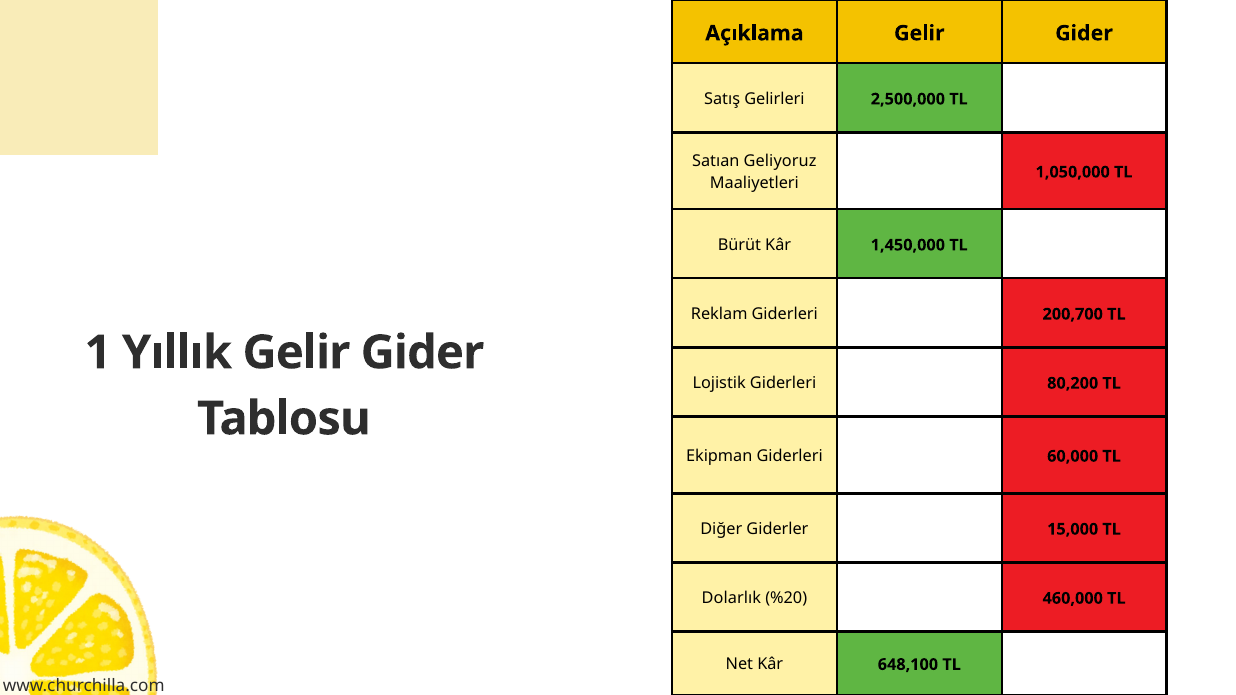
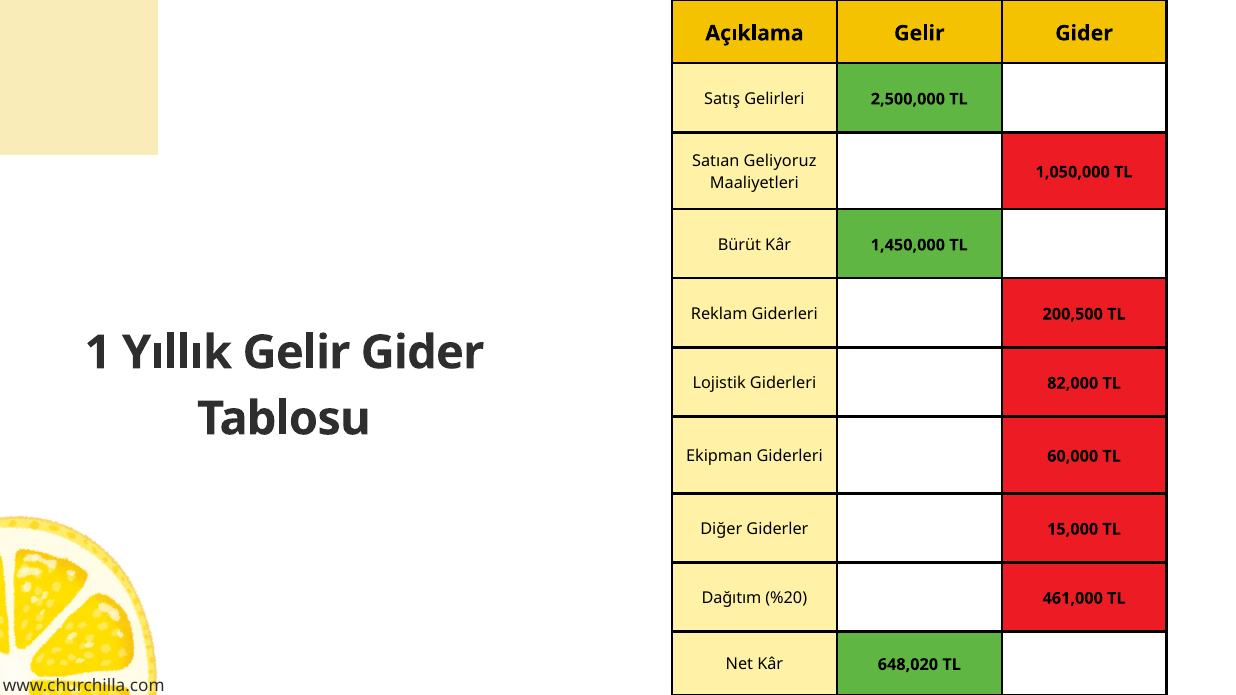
200,700: 200,700 -> 200,500 (1073, 314)
80,200: 80,200 -> 82,000 (1073, 383)
Dolarlık: Dolarlık -> Dağıtım (731, 599)
460,000: 460,000 -> 461,000 (1073, 599)
648,100: 648,100 -> 648,020 (908, 665)
